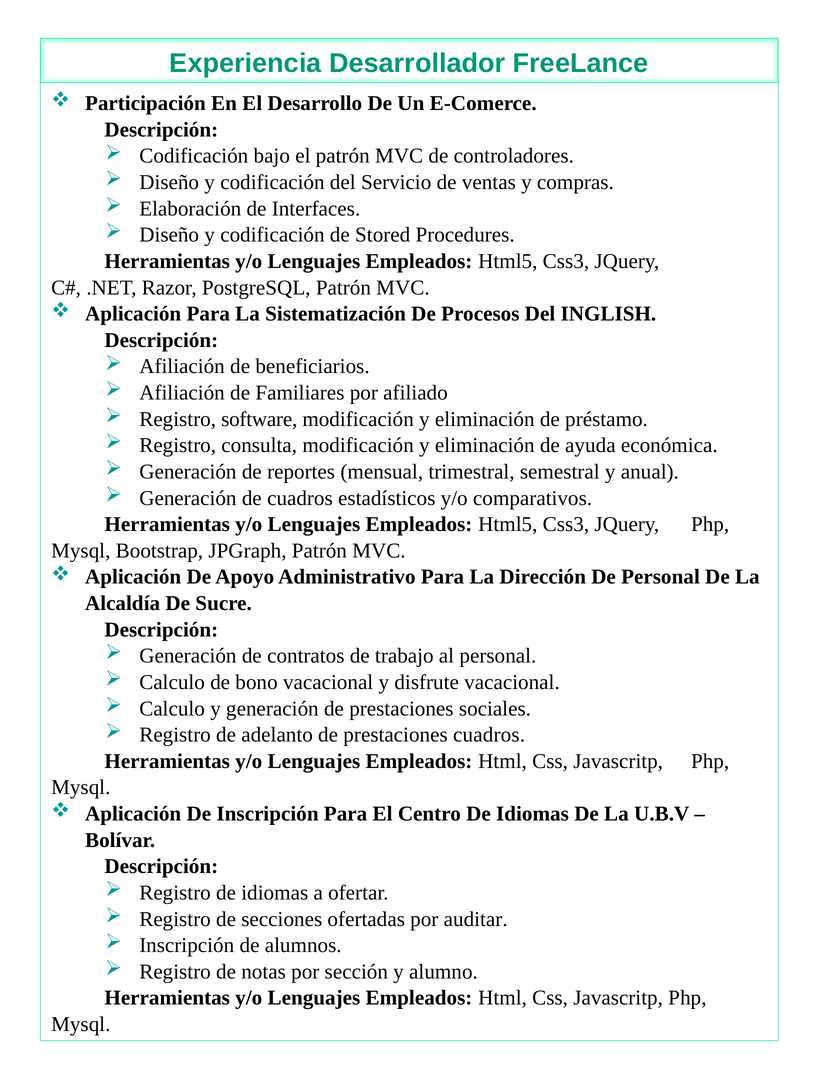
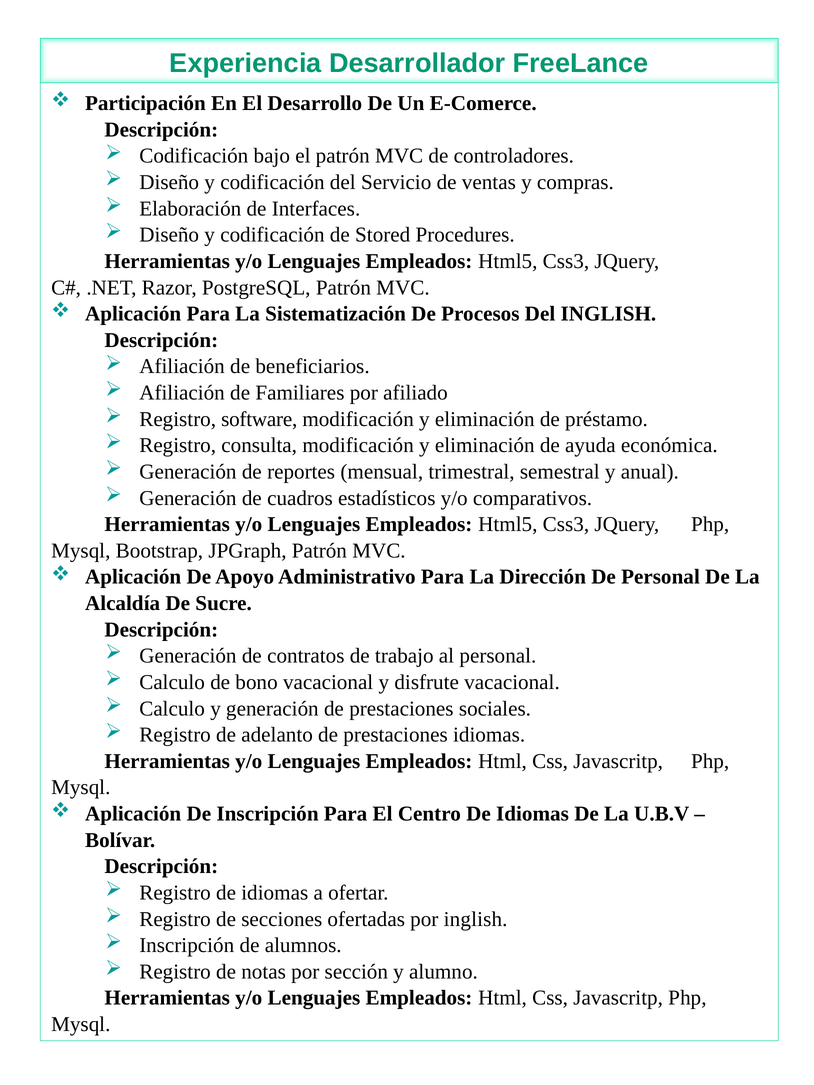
prestaciones cuadros: cuadros -> idiomas (489, 735)
por auditar: auditar -> inglish (476, 919)
